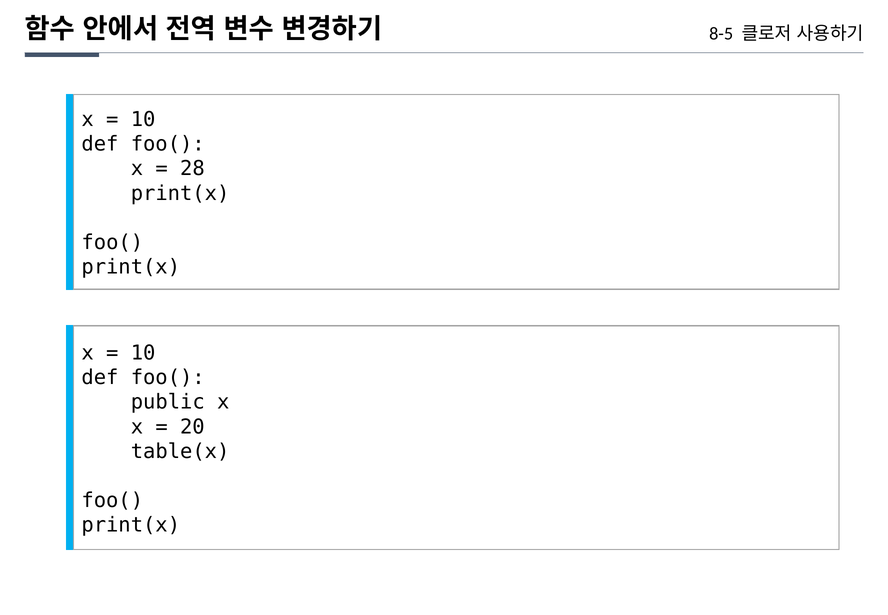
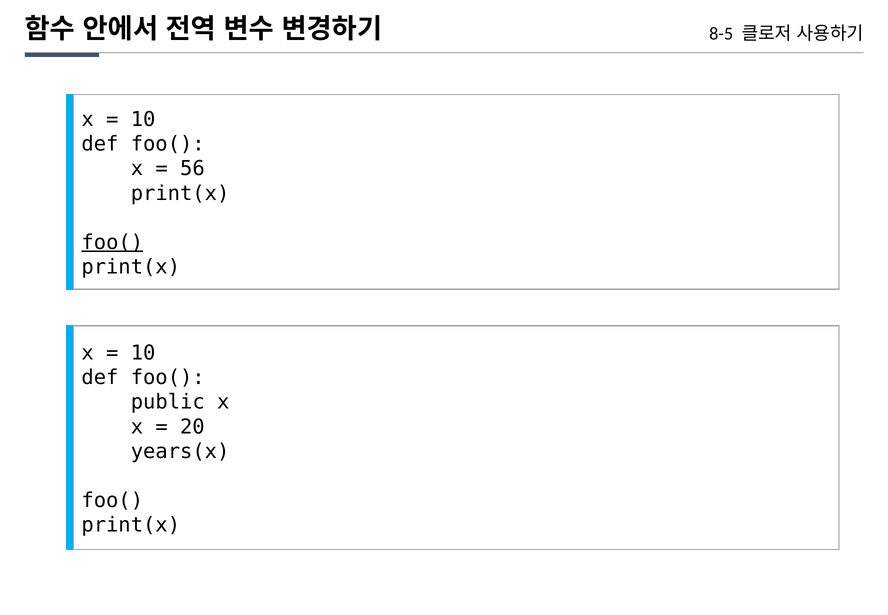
28: 28 -> 56 (192, 169)
foo( underline: none -> present (112, 242)
table(x: table(x -> years(x (180, 451)
